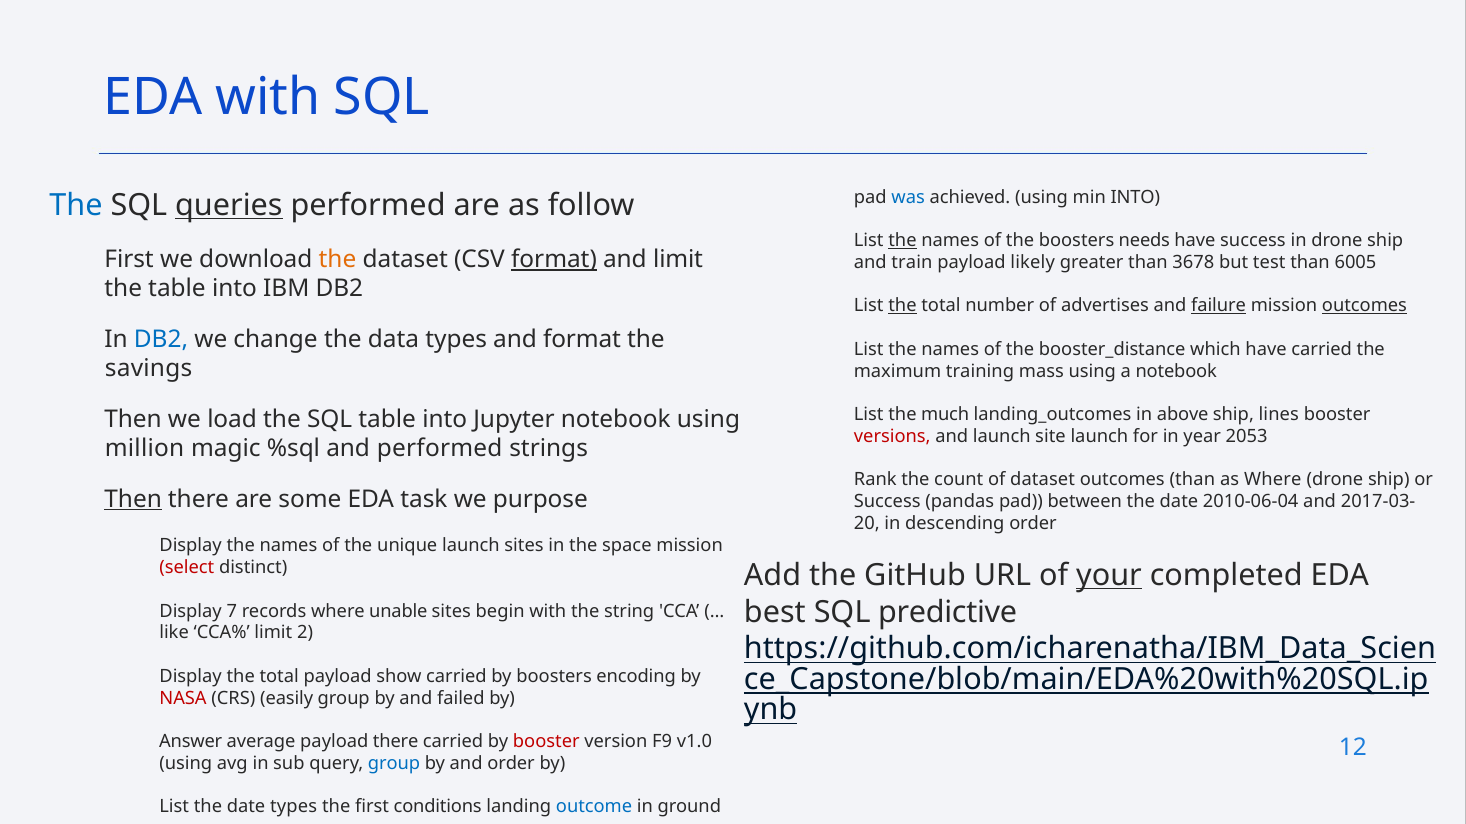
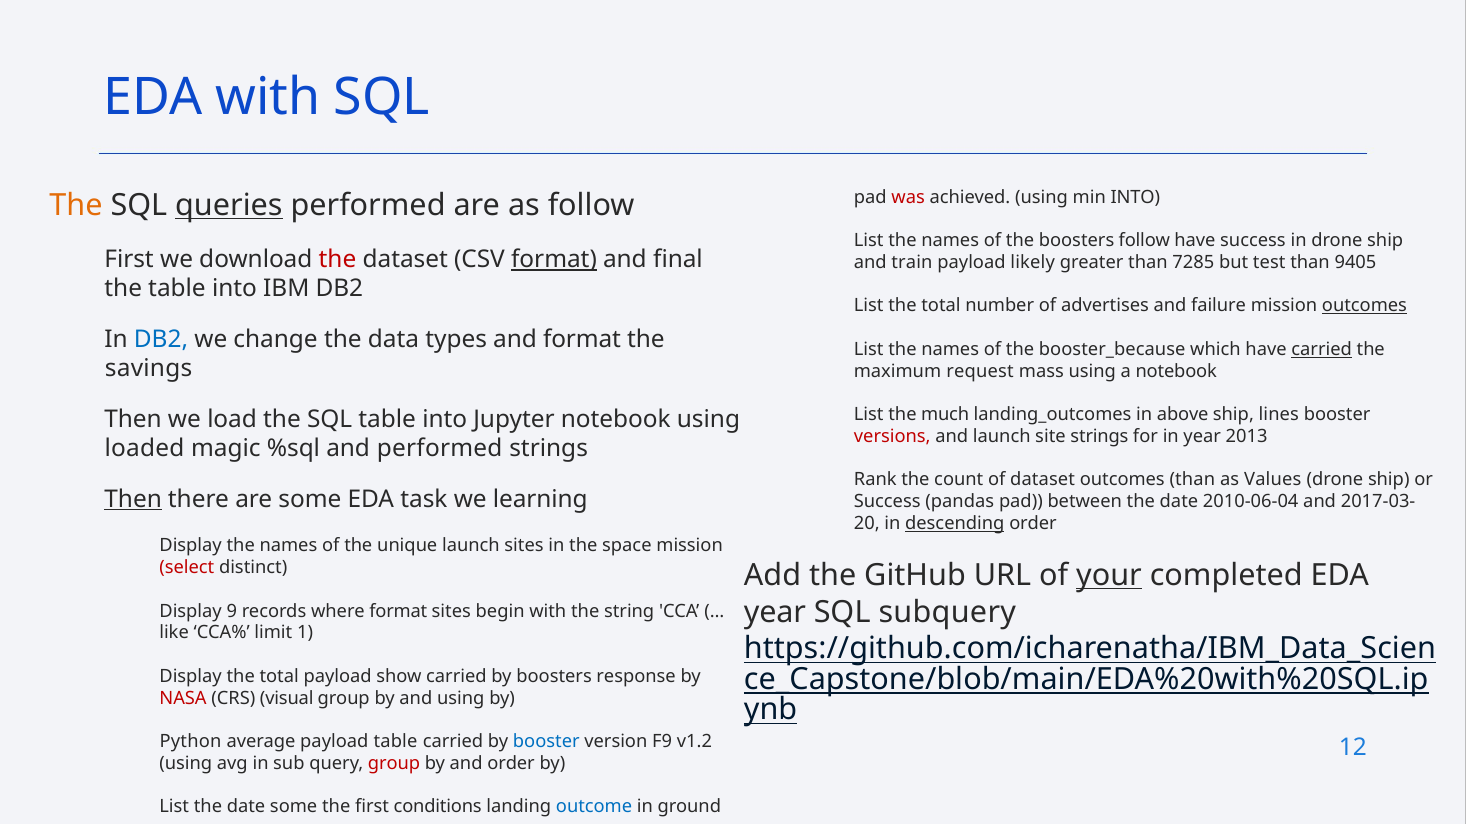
was colour: blue -> red (908, 197)
The colour: blue -> orange (76, 206)
the underline: present -> none (902, 241)
boosters needs: needs -> follow (1144, 241)
the colour: orange -> red (337, 259)
and limit: limit -> final (678, 259)
3678: 3678 -> 7285 (1193, 263)
6005: 6005 -> 9405 (1355, 263)
the underline: present -> none (902, 306)
failure underline: present -> none (1219, 306)
booster_distance: booster_distance -> booster_because (1112, 349)
carried underline: none -> present (1322, 349)
training: training -> request (980, 371)
site launch: launch -> strings (1099, 437)
2053: 2053 -> 2013 (1247, 437)
million: million -> loaded (145, 449)
as Where: Where -> Values (1273, 480)
purpose: purpose -> learning (540, 499)
descending underline: none -> present (955, 524)
best: best -> year (775, 612)
predictive: predictive -> subquery (947, 612)
7: 7 -> 9 (232, 611)
where unable: unable -> format (398, 611)
2: 2 -> 1 (305, 633)
encoding: encoding -> response (636, 677)
easily: easily -> visual (287, 699)
and failed: failed -> using (461, 699)
Answer: Answer -> Python (191, 742)
payload there: there -> table (395, 742)
booster colour: red -> blue (546, 742)
v1.0: v1.0 -> v1.2 (694, 742)
group colour: blue -> red (394, 764)
date types: types -> some (294, 808)
